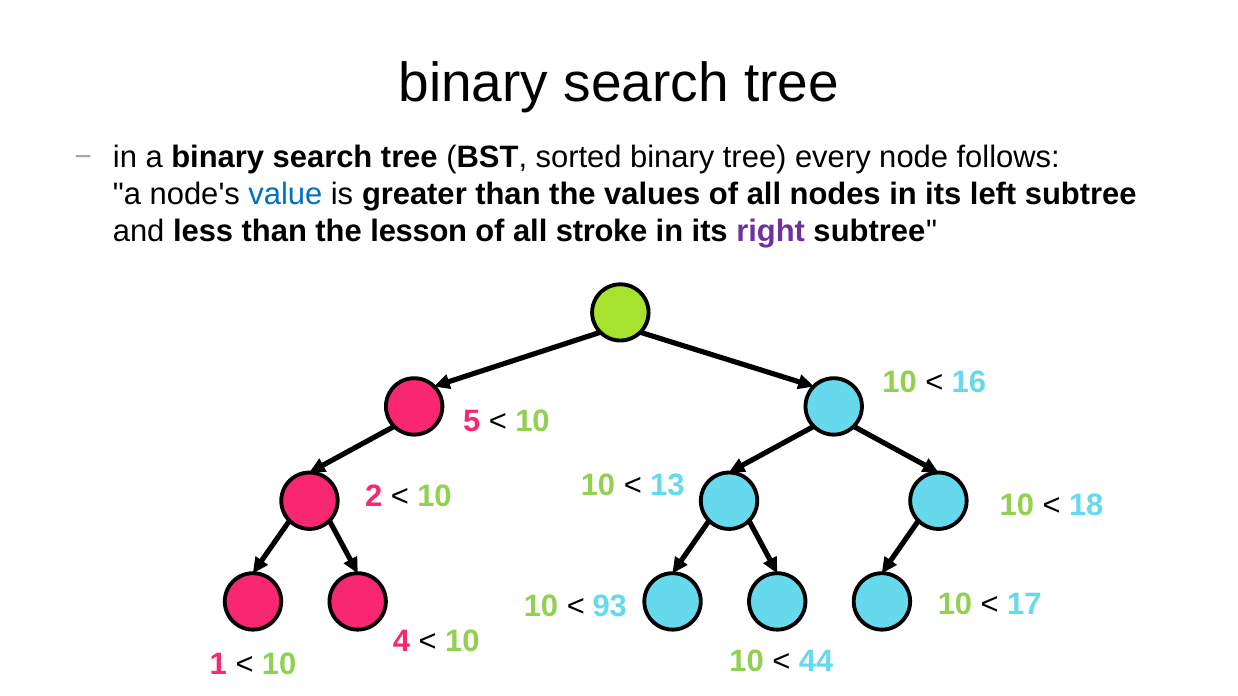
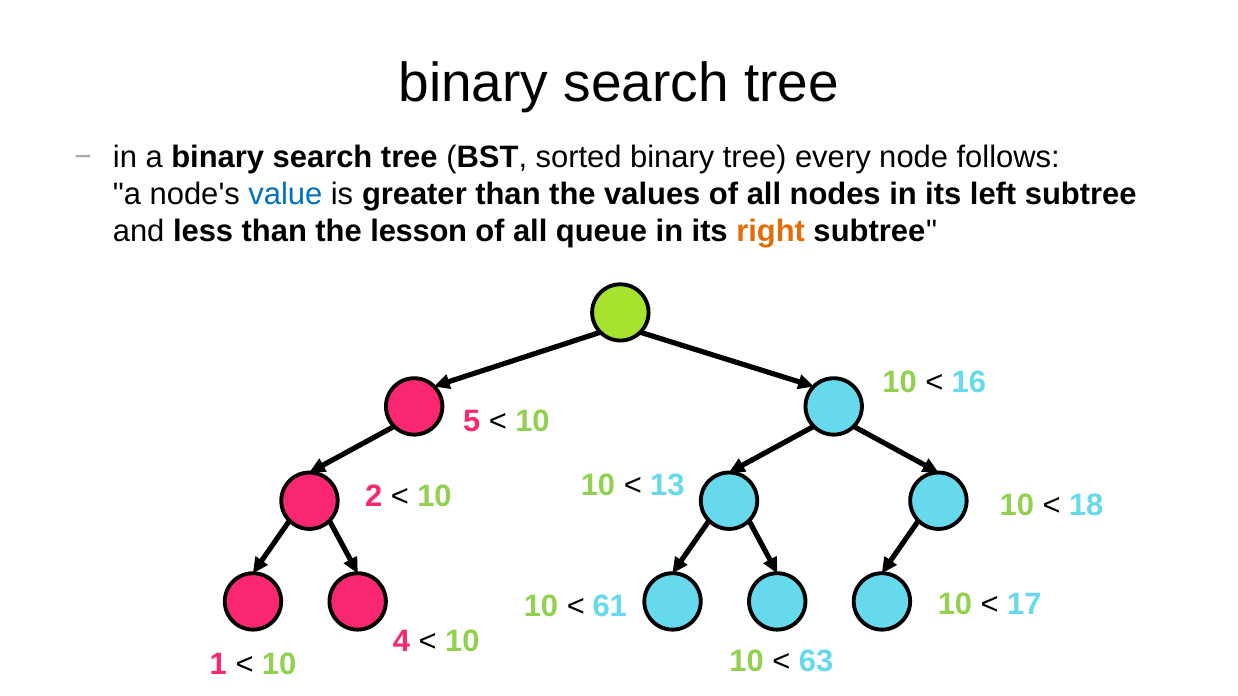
stroke: stroke -> queue (601, 232)
right colour: purple -> orange (771, 232)
93: 93 -> 61 (610, 607)
44: 44 -> 63 (816, 661)
